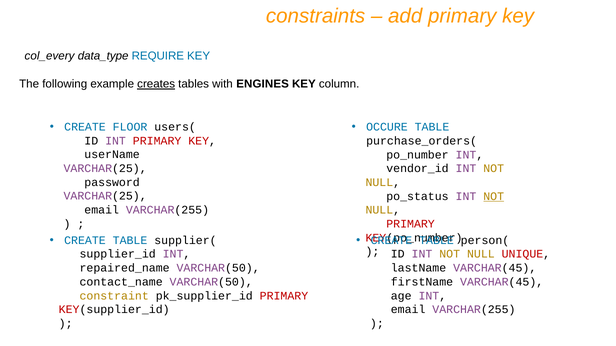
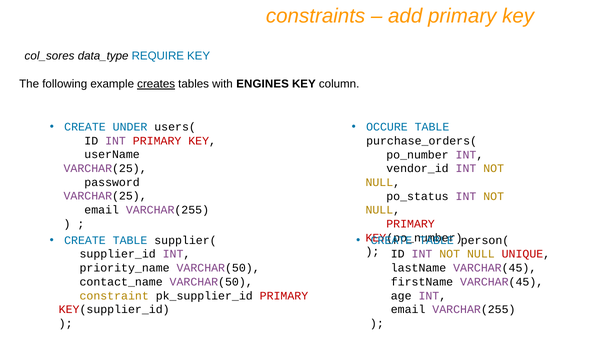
col_every: col_every -> col_sores (50, 56)
FLOOR: FLOOR -> UNDER (130, 127)
NOT underline: present -> none (494, 197)
repaired_name: repaired_name -> priority_name (125, 268)
